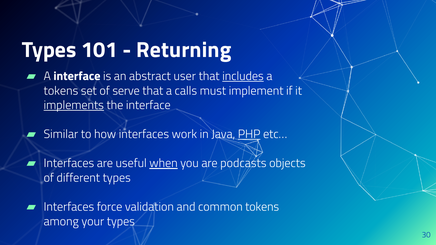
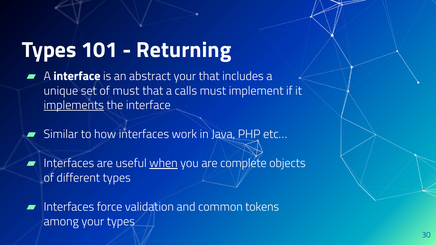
abstract user: user -> your (185, 76)
includes underline: present -> none (243, 76)
tokens: tokens -> unique (61, 91)
of serve: serve -> must (126, 91)
PHP underline: present -> none (249, 134)
podcasts: podcasts -> complete (243, 163)
